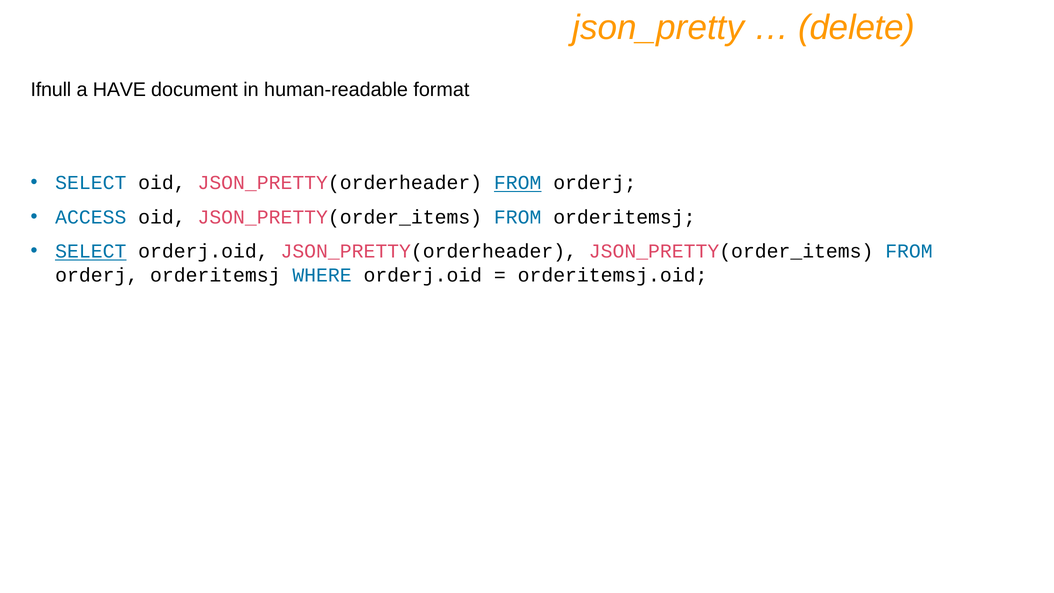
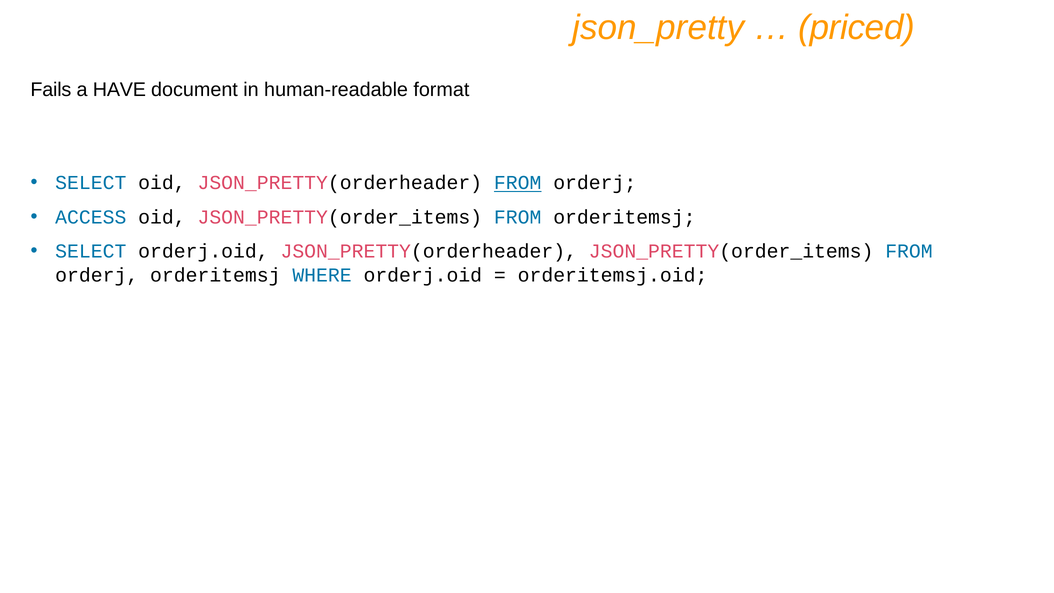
delete: delete -> priced (857, 27)
Ifnull: Ifnull -> Fails (51, 90)
SELECT underline: present -> none (91, 251)
